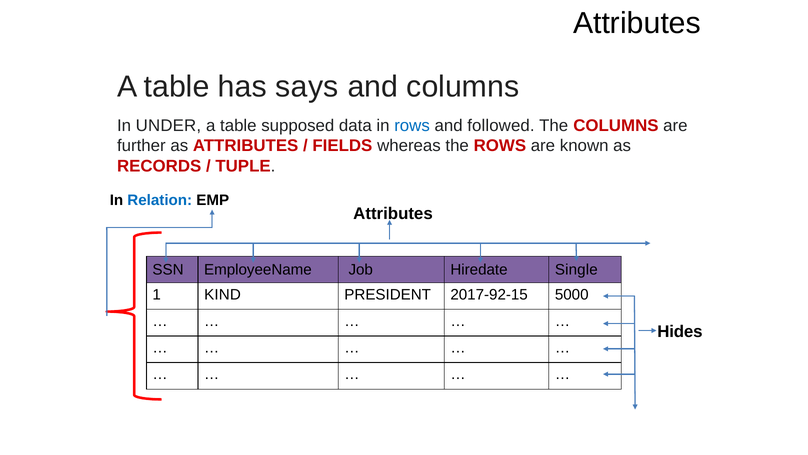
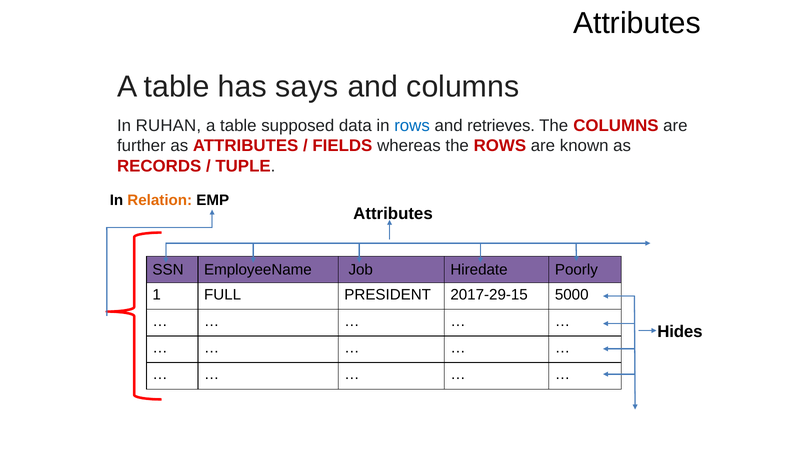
UNDER: UNDER -> RUHAN (168, 125)
followed: followed -> retrieves (501, 125)
Relation colour: blue -> orange (160, 200)
Single: Single -> Poorly (576, 269)
KIND: KIND -> FULL (223, 294)
2017-92-15: 2017-92-15 -> 2017-29-15 (489, 294)
